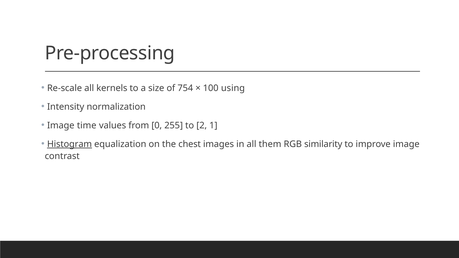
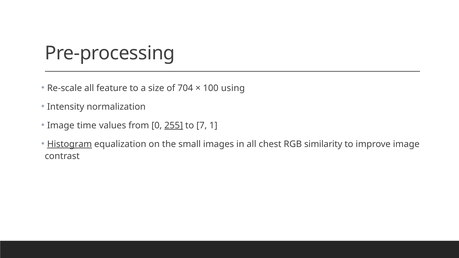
kernels: kernels -> feature (112, 88)
754: 754 -> 704 (185, 88)
255 underline: none -> present (174, 126)
2: 2 -> 7 (202, 126)
chest: chest -> small (190, 144)
them: them -> chest (270, 144)
